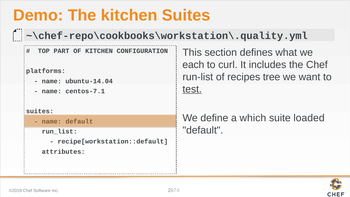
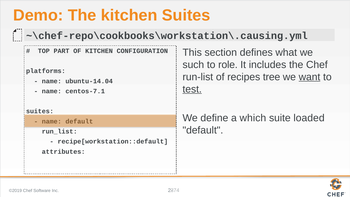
~\chef-repo\cookbooks\workstation\.quality.yml: ~\chef-repo\cookbooks\workstation\.quality.yml -> ~\chef-repo\cookbooks\workstation\.causing.yml (167, 36)
each: each -> such (193, 65)
curl: curl -> role (228, 65)
want underline: none -> present (310, 77)
